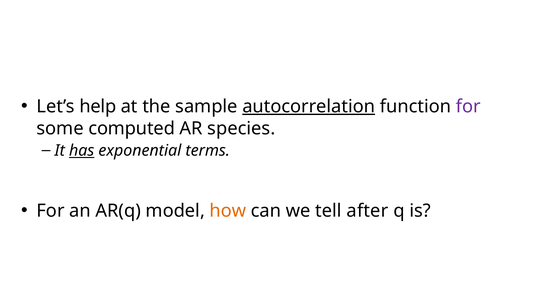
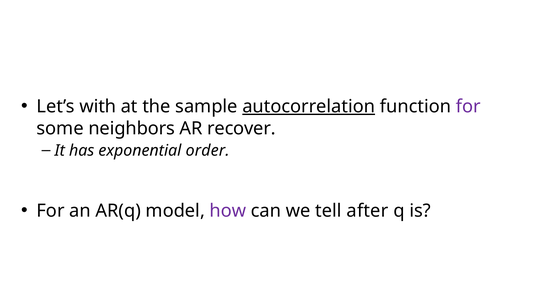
help: help -> with (98, 107)
computed: computed -> neighbors (132, 128)
species: species -> recover (241, 128)
has underline: present -> none (82, 151)
terms: terms -> order (208, 151)
how colour: orange -> purple (228, 211)
